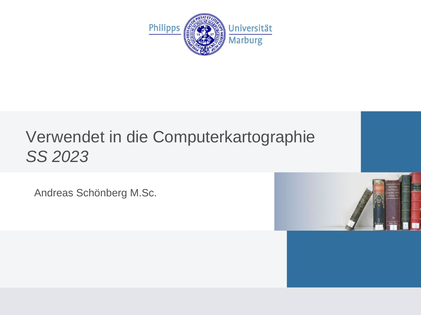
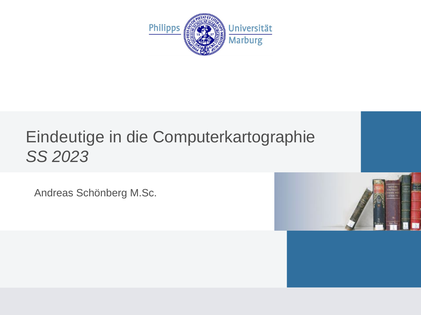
Verwendet: Verwendet -> Eindeutige (65, 138)
